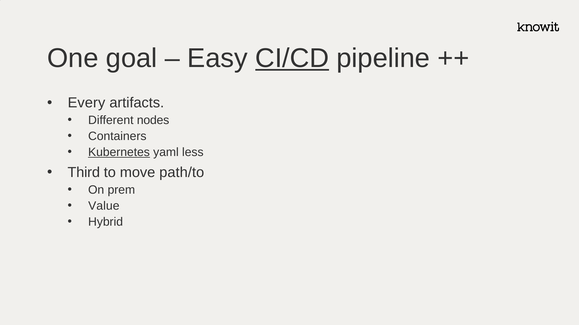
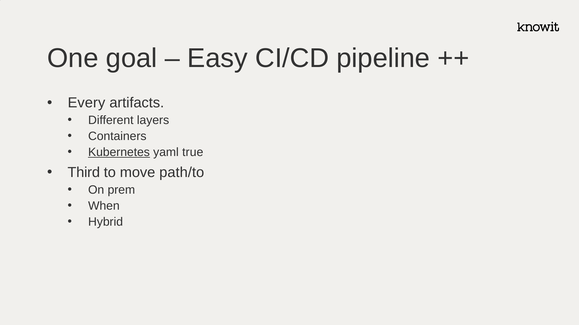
CI/CD underline: present -> none (292, 58)
nodes: nodes -> layers (153, 120)
less: less -> true (193, 152)
Value: Value -> When (104, 206)
